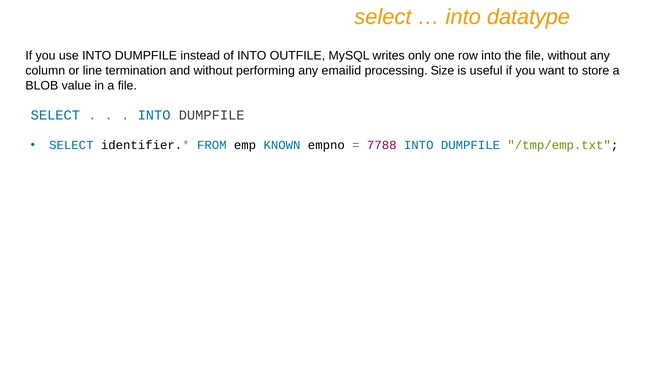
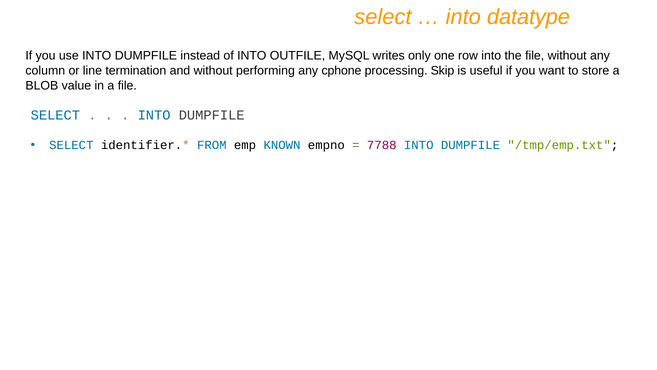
emailid: emailid -> cphone (341, 71)
Size: Size -> Skip (442, 71)
